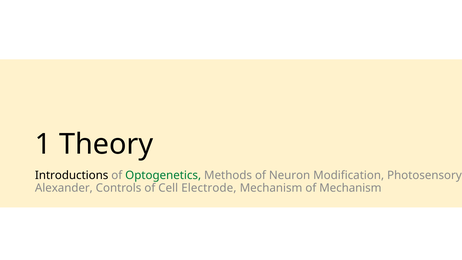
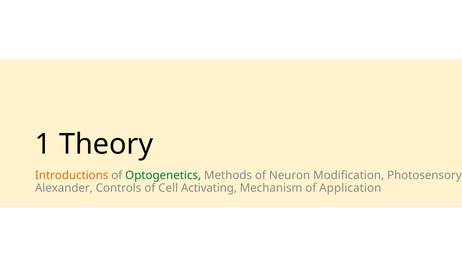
Introductions colour: black -> orange (72, 175)
Electrode: Electrode -> Activating (209, 188)
of Mechanism: Mechanism -> Application (350, 188)
